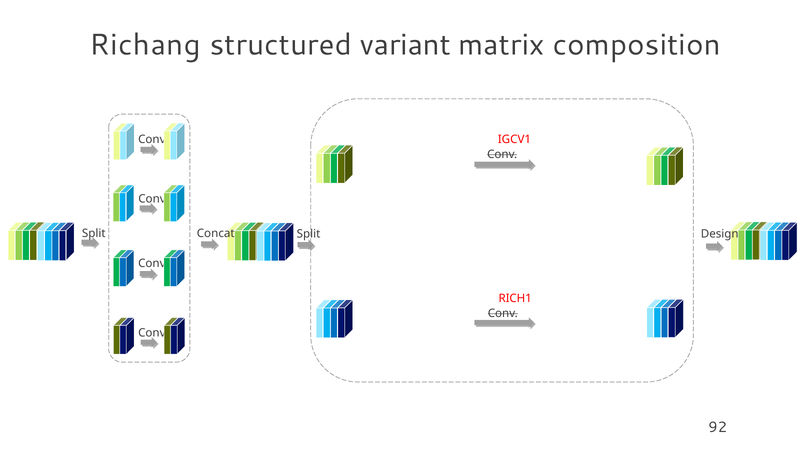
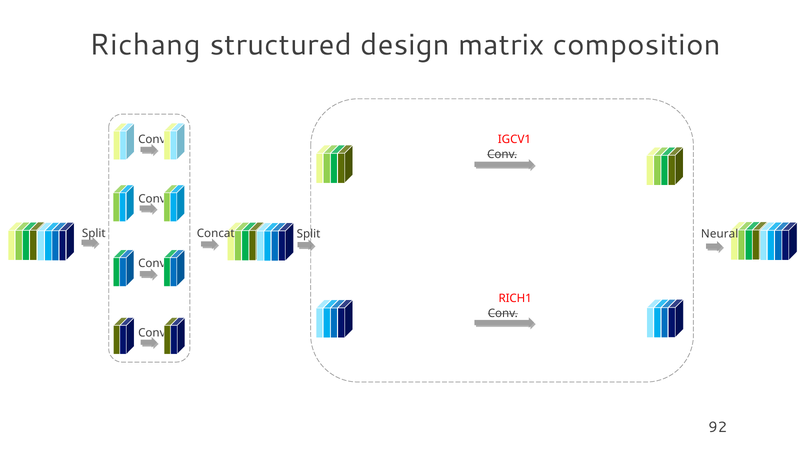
variant: variant -> design (405, 45)
Design: Design -> Neural (720, 234)
